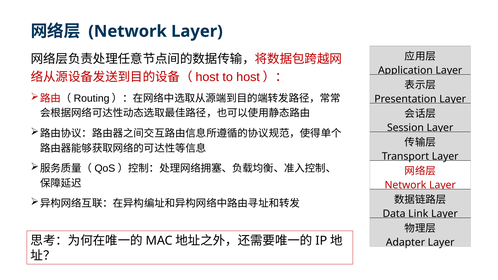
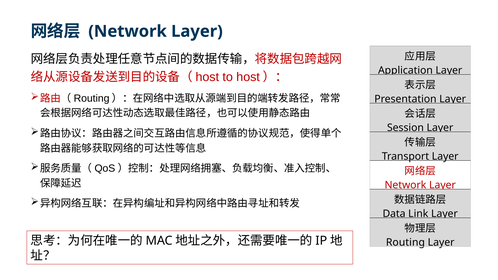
Adapter: Adapter -> Routing (405, 243)
